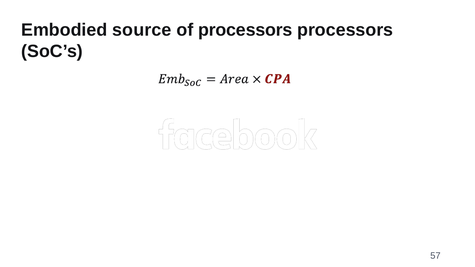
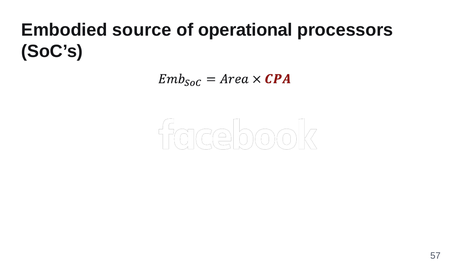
of processors: processors -> operational (245, 30)
